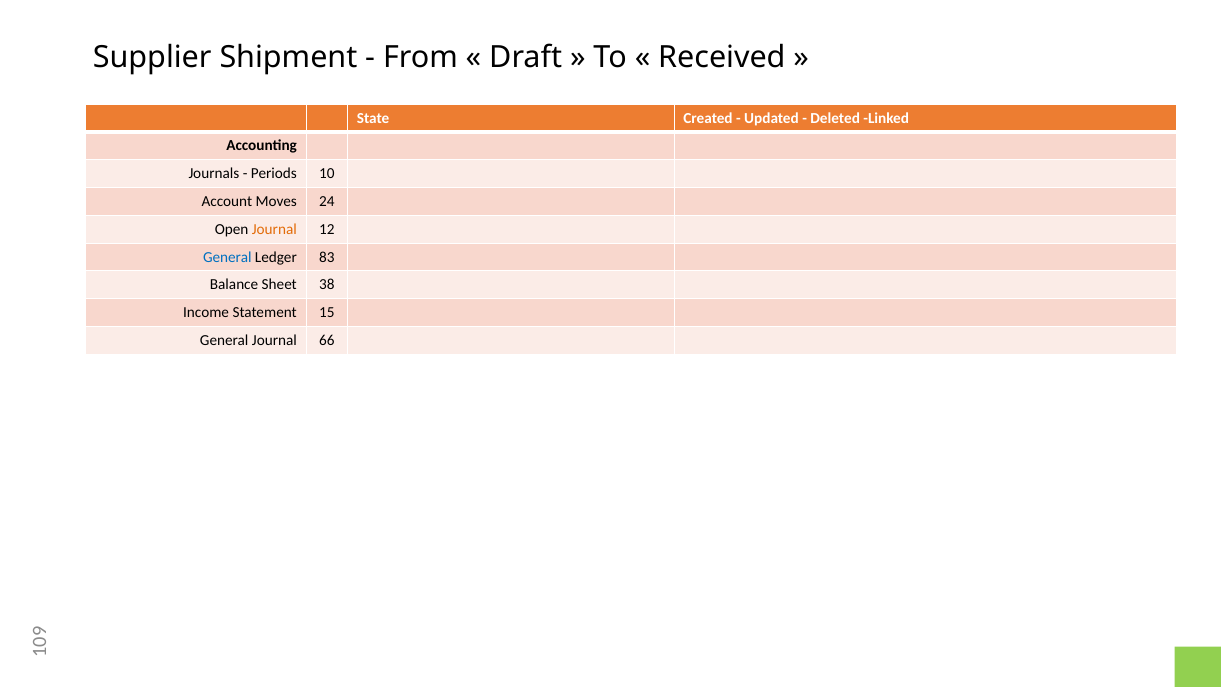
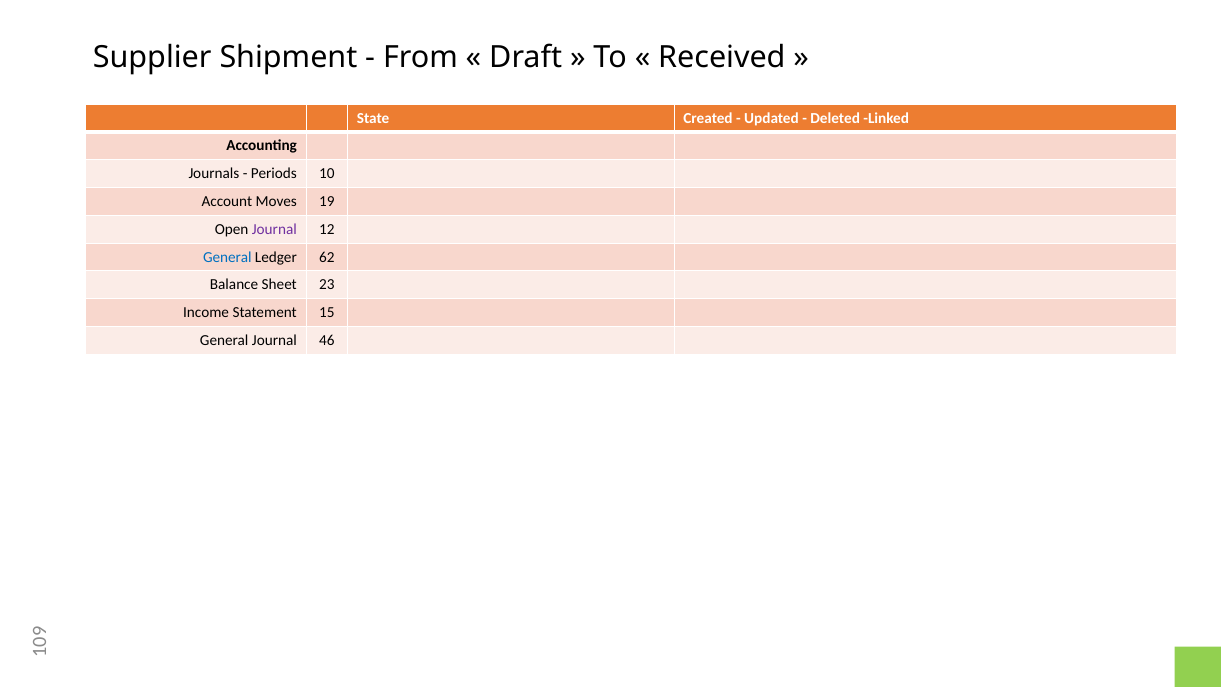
24: 24 -> 19 (327, 201)
Journal colour: orange -> purple (274, 229)
83: 83 -> 62 (327, 257)
38: 38 -> 23 (327, 285)
66: 66 -> 46 (327, 340)
